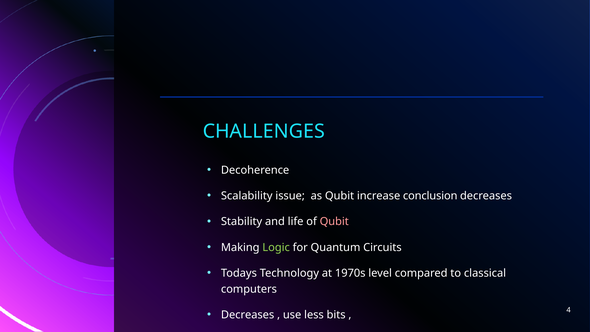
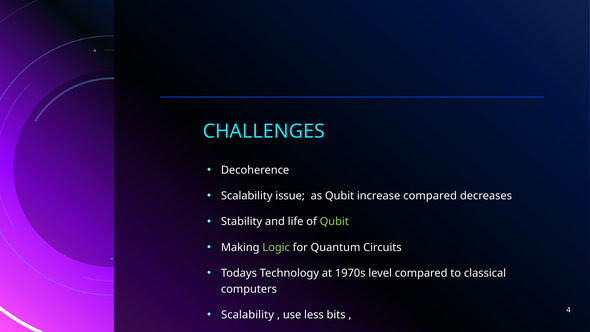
increase conclusion: conclusion -> compared (430, 196)
Qubit colour: pink -> light green (334, 222)
Decreases: Decreases -> Scalability (248, 315)
